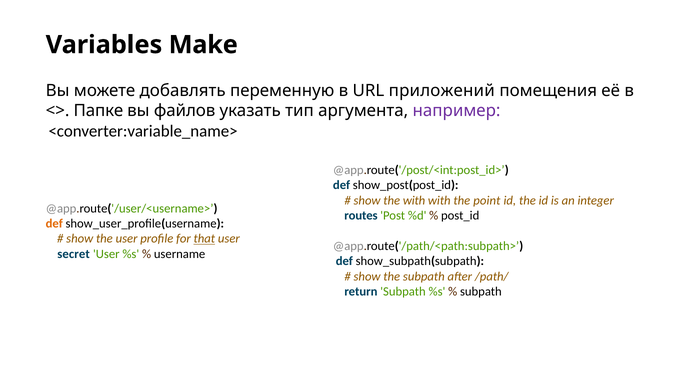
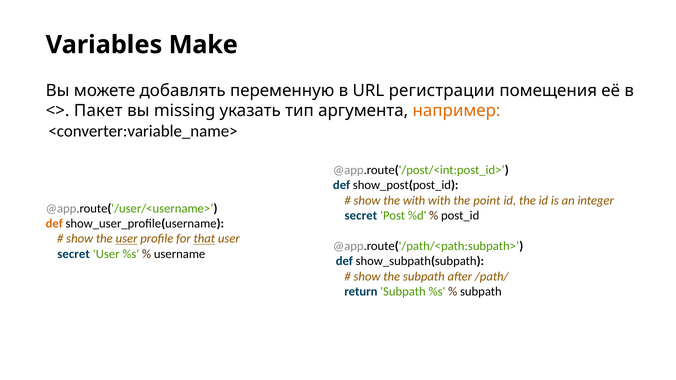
приложений: приложений -> регистрации (442, 91)
Папке: Папке -> Пакет (98, 111)
файлов: файлов -> missing (185, 111)
например colour: purple -> orange (457, 111)
routes: routes -> secret (361, 216)
user underline: none -> present (127, 239)
